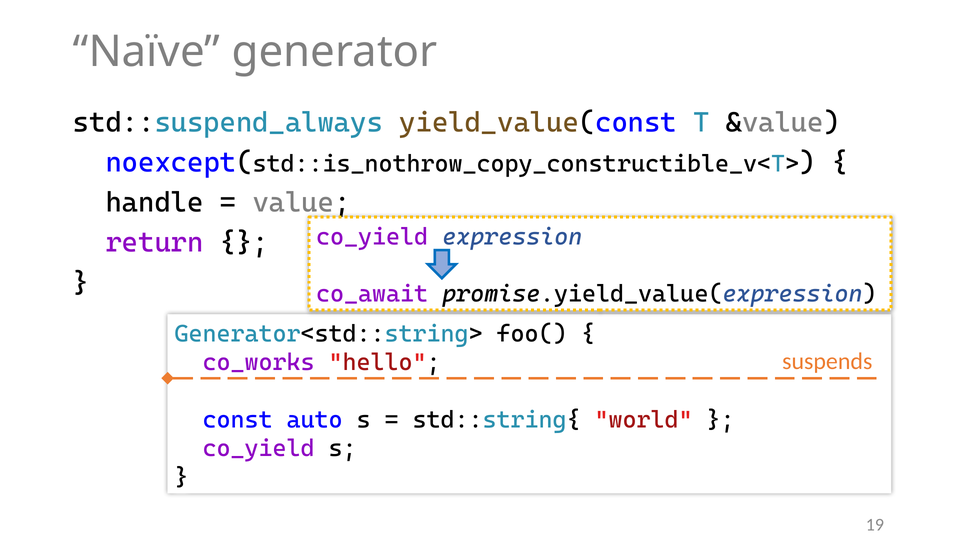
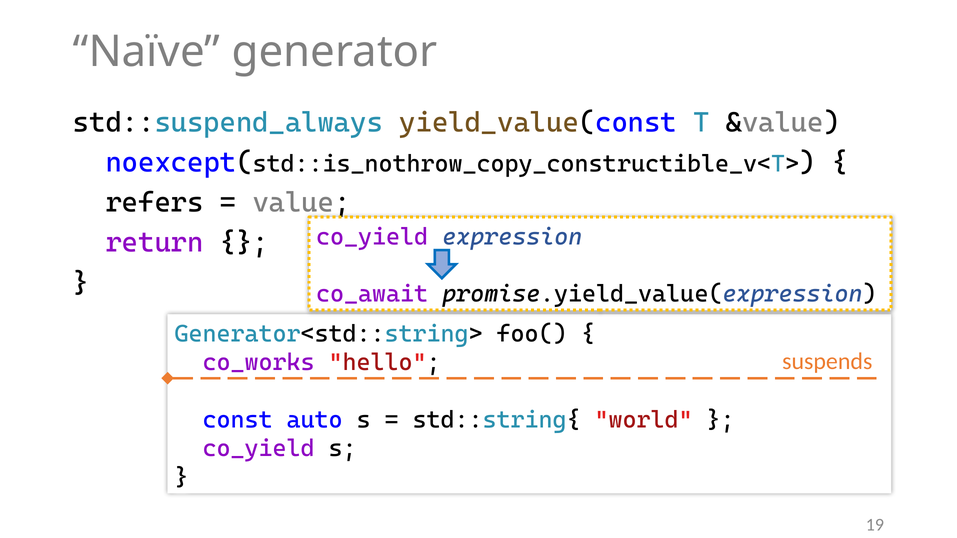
handle: handle -> refers (155, 203)
